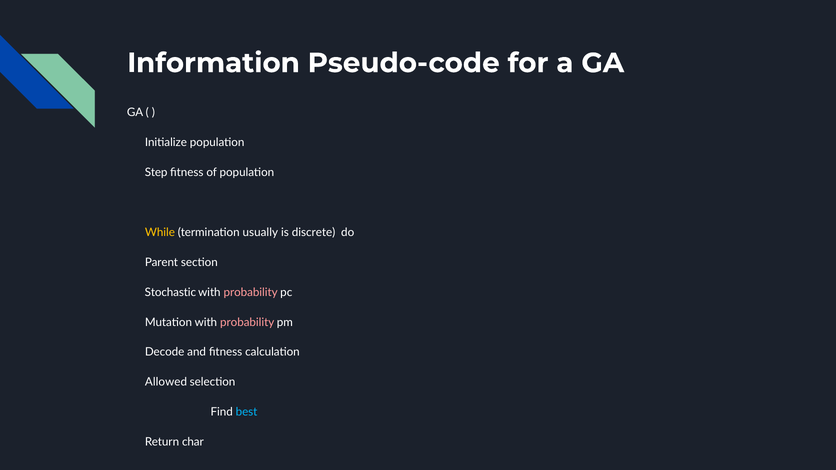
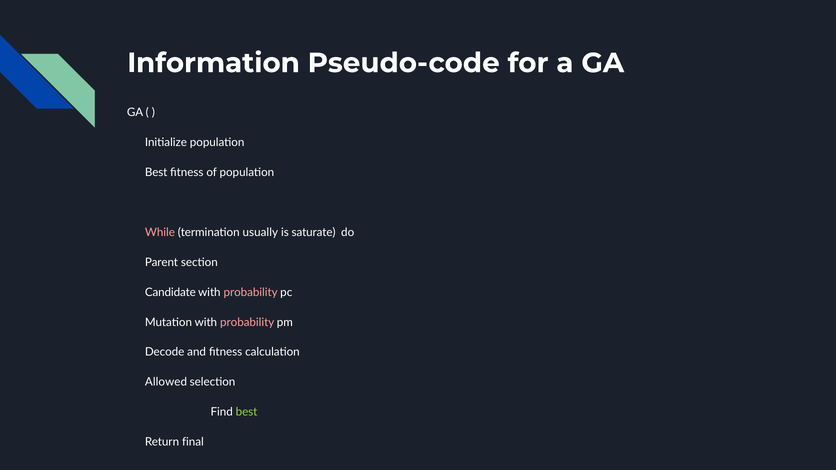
Step: Step -> Best (156, 173)
While colour: yellow -> pink (160, 233)
discrete: discrete -> saturate (314, 233)
Stochastic: Stochastic -> Candidate (170, 292)
best colour: light blue -> light green (247, 412)
char: char -> final (193, 442)
